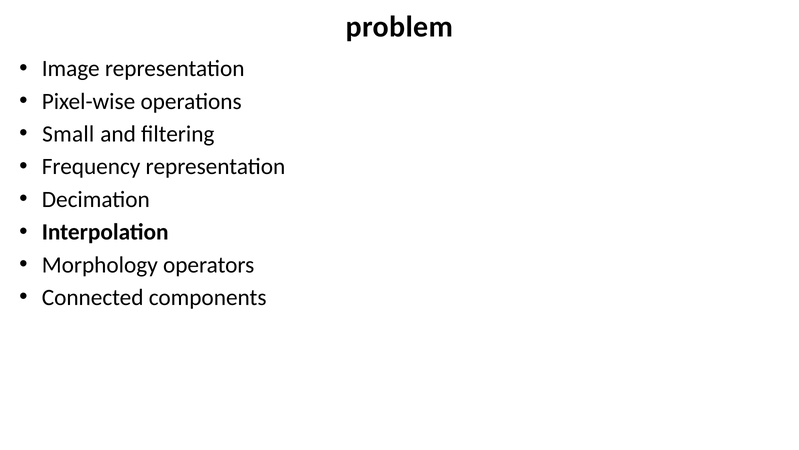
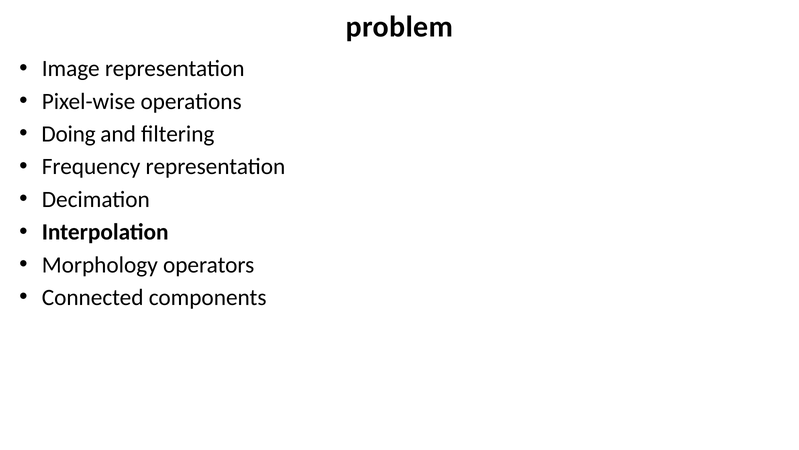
Small: Small -> Doing (69, 134)
